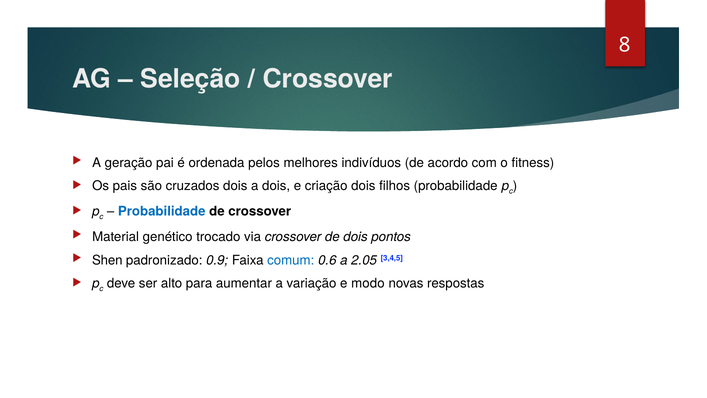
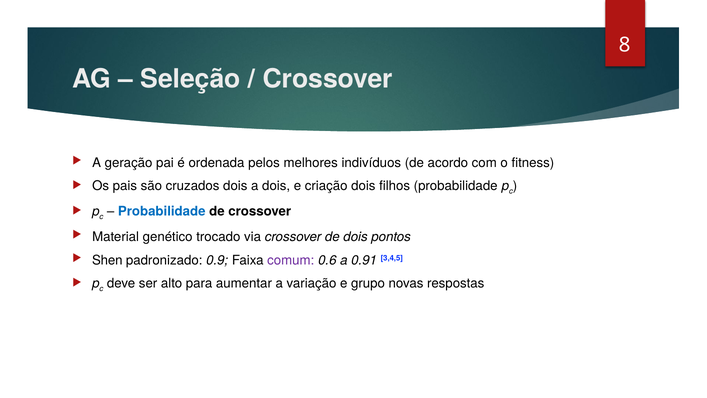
comum colour: blue -> purple (291, 260)
2.05: 2.05 -> 0.91 (364, 260)
modo: modo -> grupo (368, 283)
